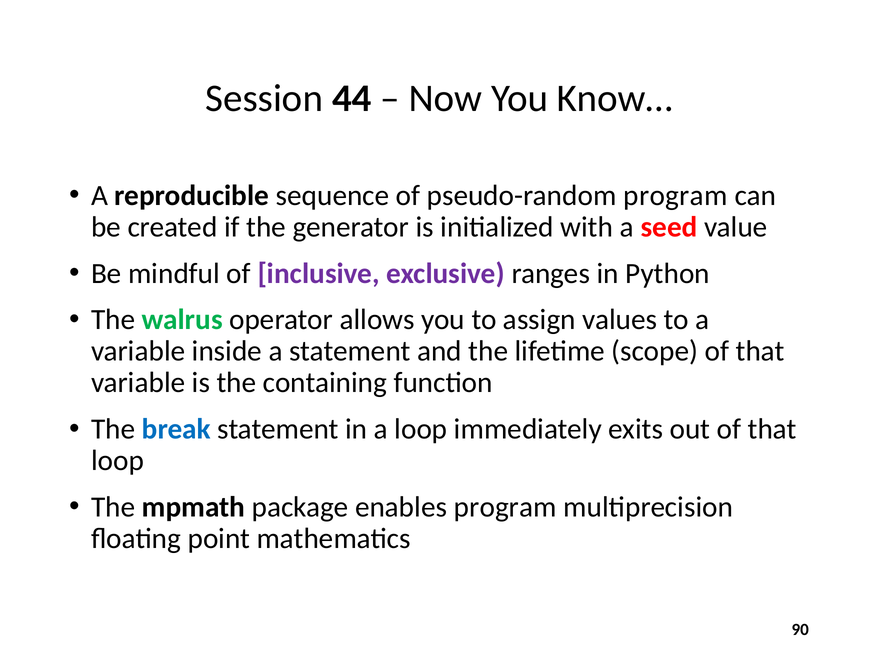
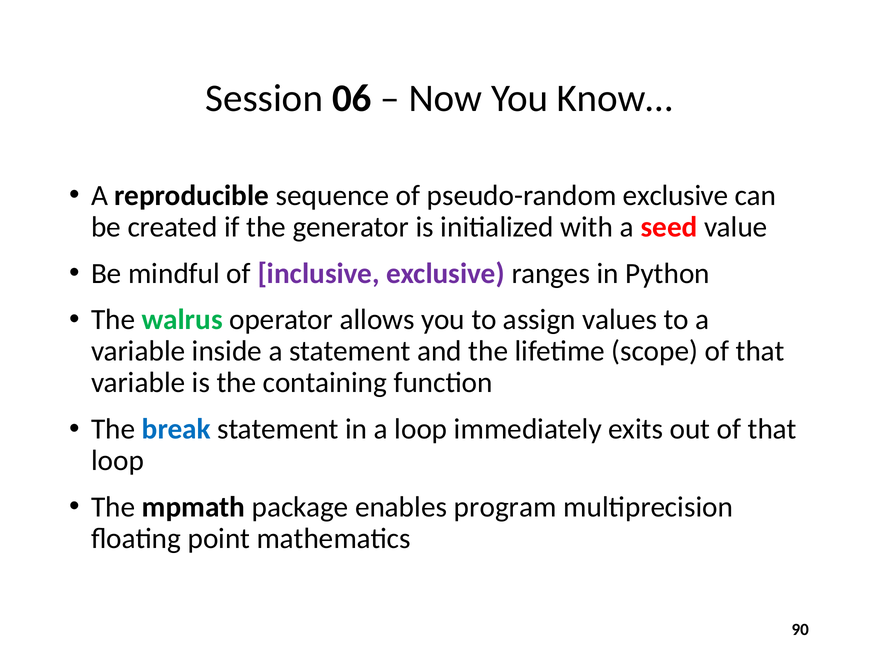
44: 44 -> 06 (352, 98)
pseudo-random program: program -> exclusive (676, 195)
